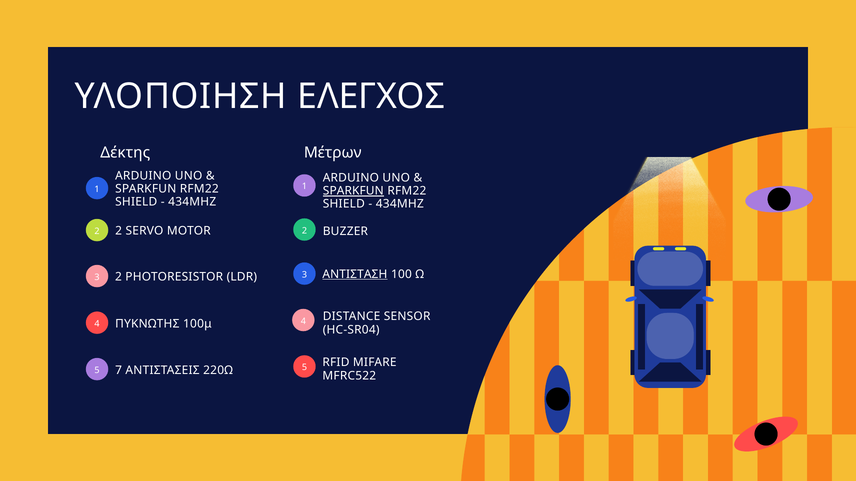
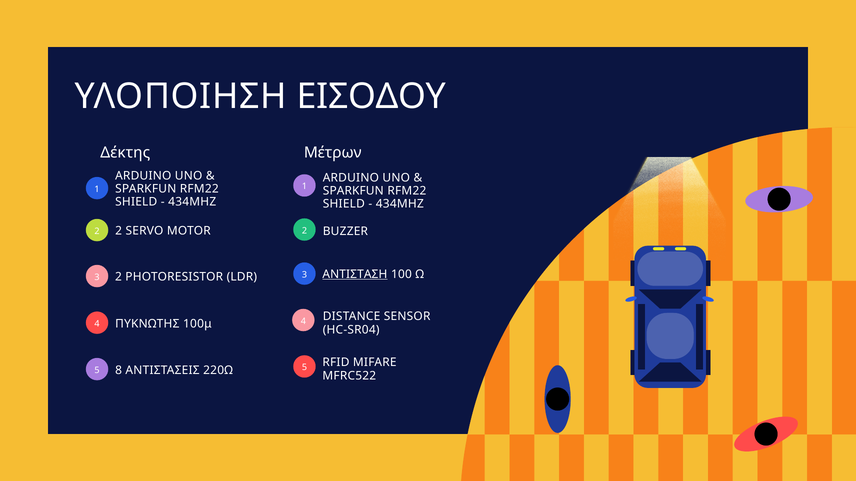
ΕΛΕΓΧΟΣ: ΕΛΕΓΧΟΣ -> ΕΙΣΟΔΟΥ (371, 97)
SPARKFUN underline: present -> none (353, 191)
7: 7 -> 8 (119, 371)
